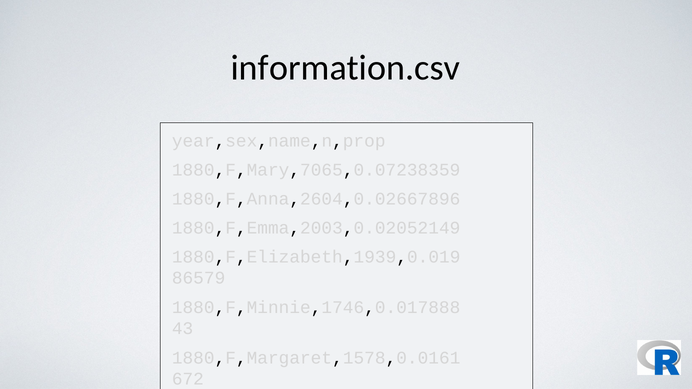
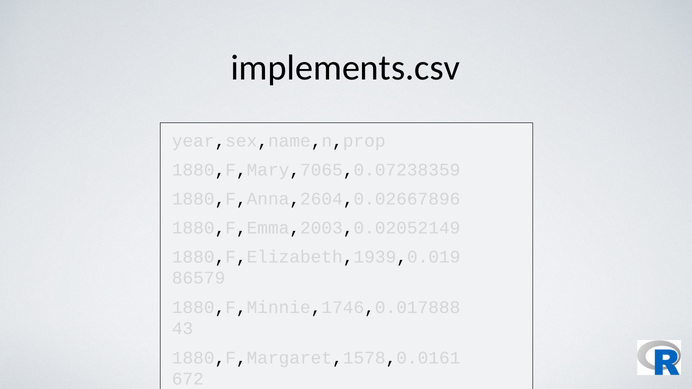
information.csv: information.csv -> implements.csv (345, 68)
